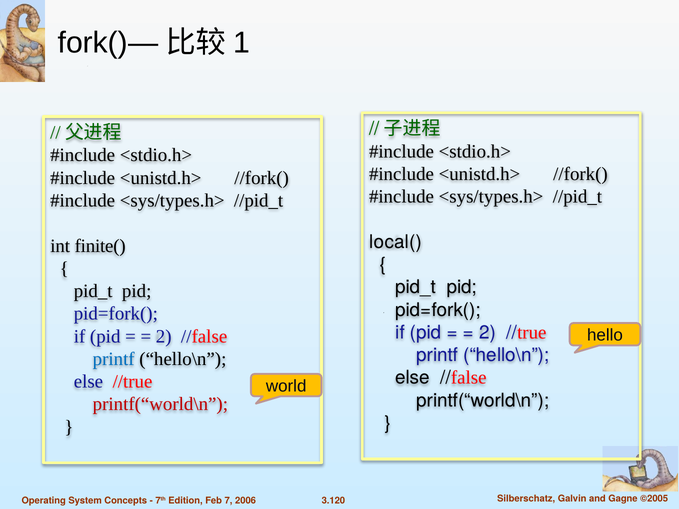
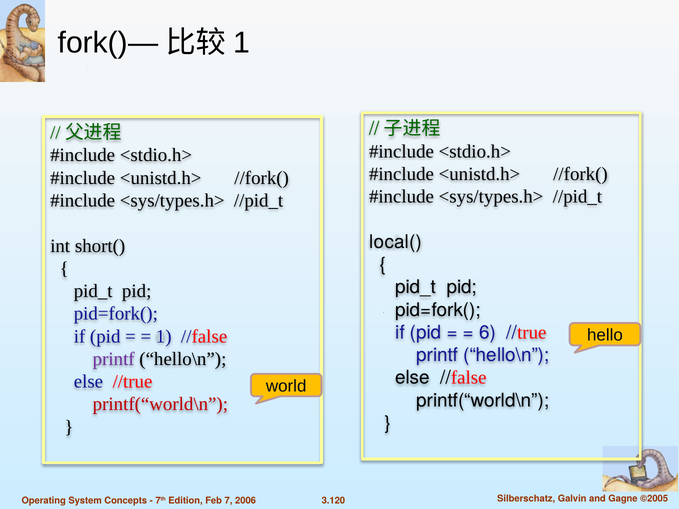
finite(: finite( -> short( (100, 246)
2: 2 -> 6 (488, 333)
2: 2 -> 1 (164, 336)
printf colour: blue -> purple (114, 359)
